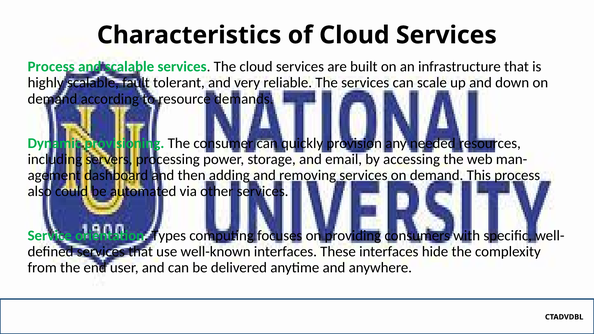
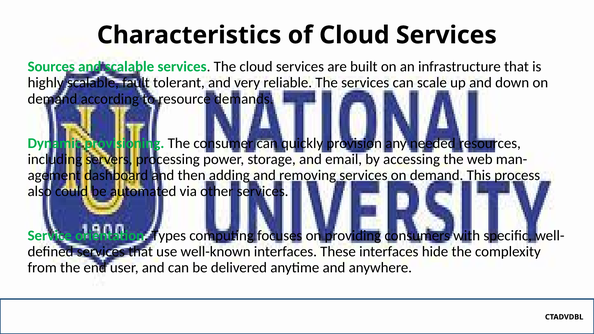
Process: Process -> Sources (51, 67)
